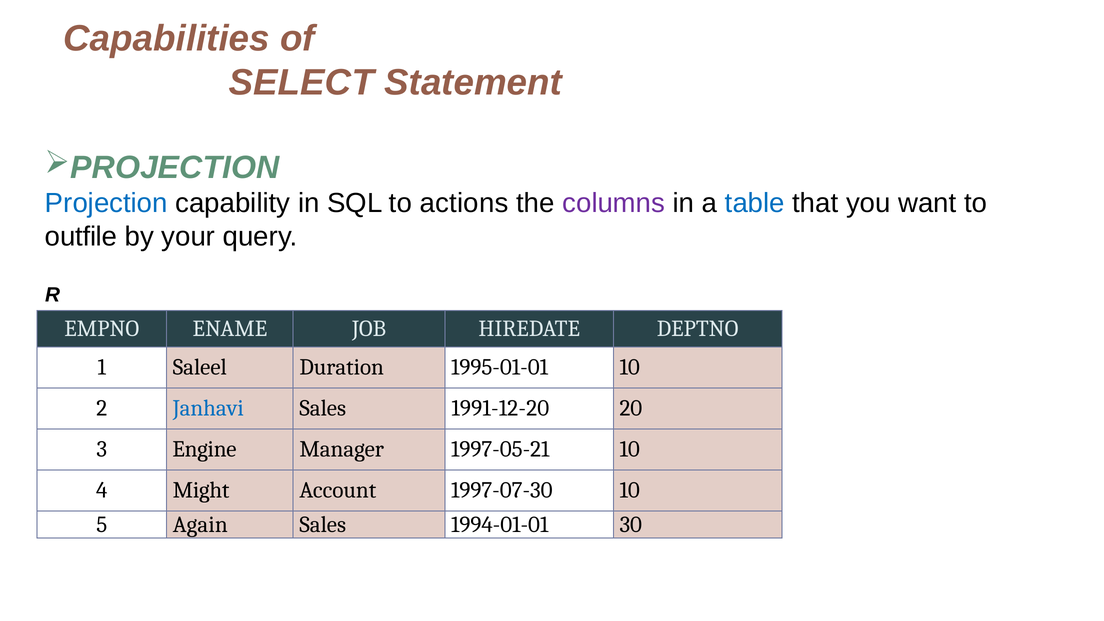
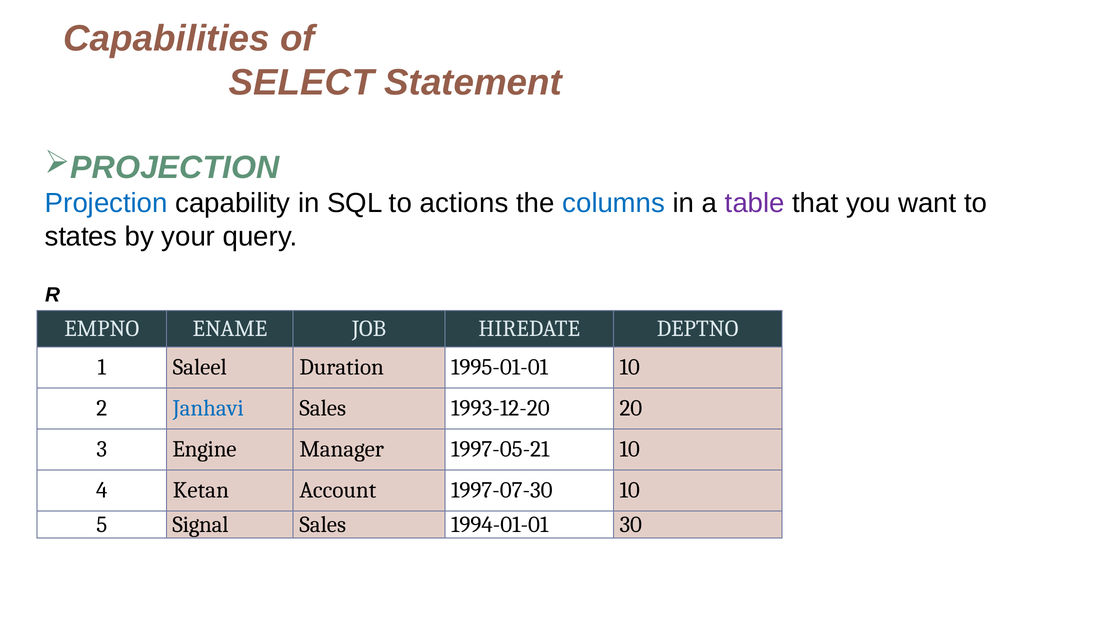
columns colour: purple -> blue (614, 203)
table colour: blue -> purple (755, 203)
outfile: outfile -> states (81, 236)
1991-12-20: 1991-12-20 -> 1993-12-20 (500, 408)
Might: Might -> Ketan (201, 490)
Again: Again -> Signal (201, 524)
